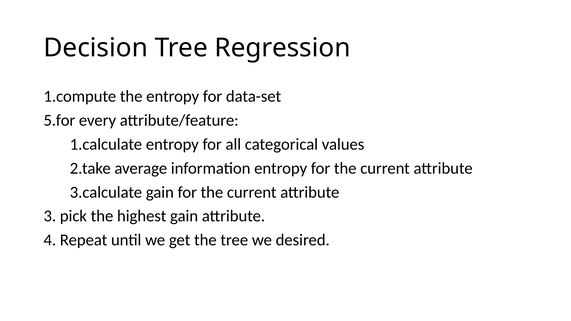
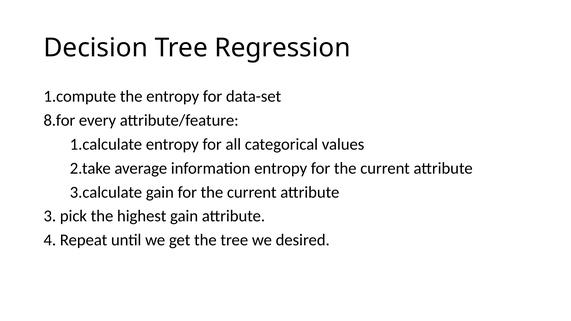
5.for: 5.for -> 8.for (59, 120)
